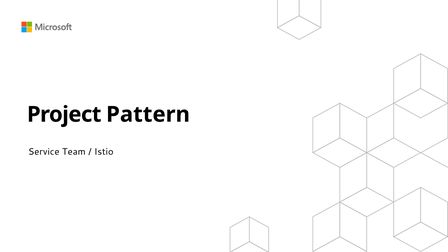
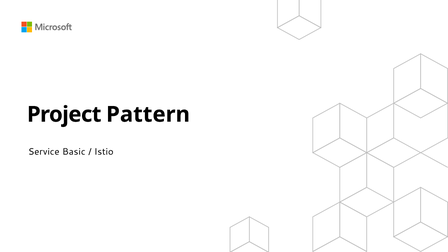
Team: Team -> Basic (74, 152)
